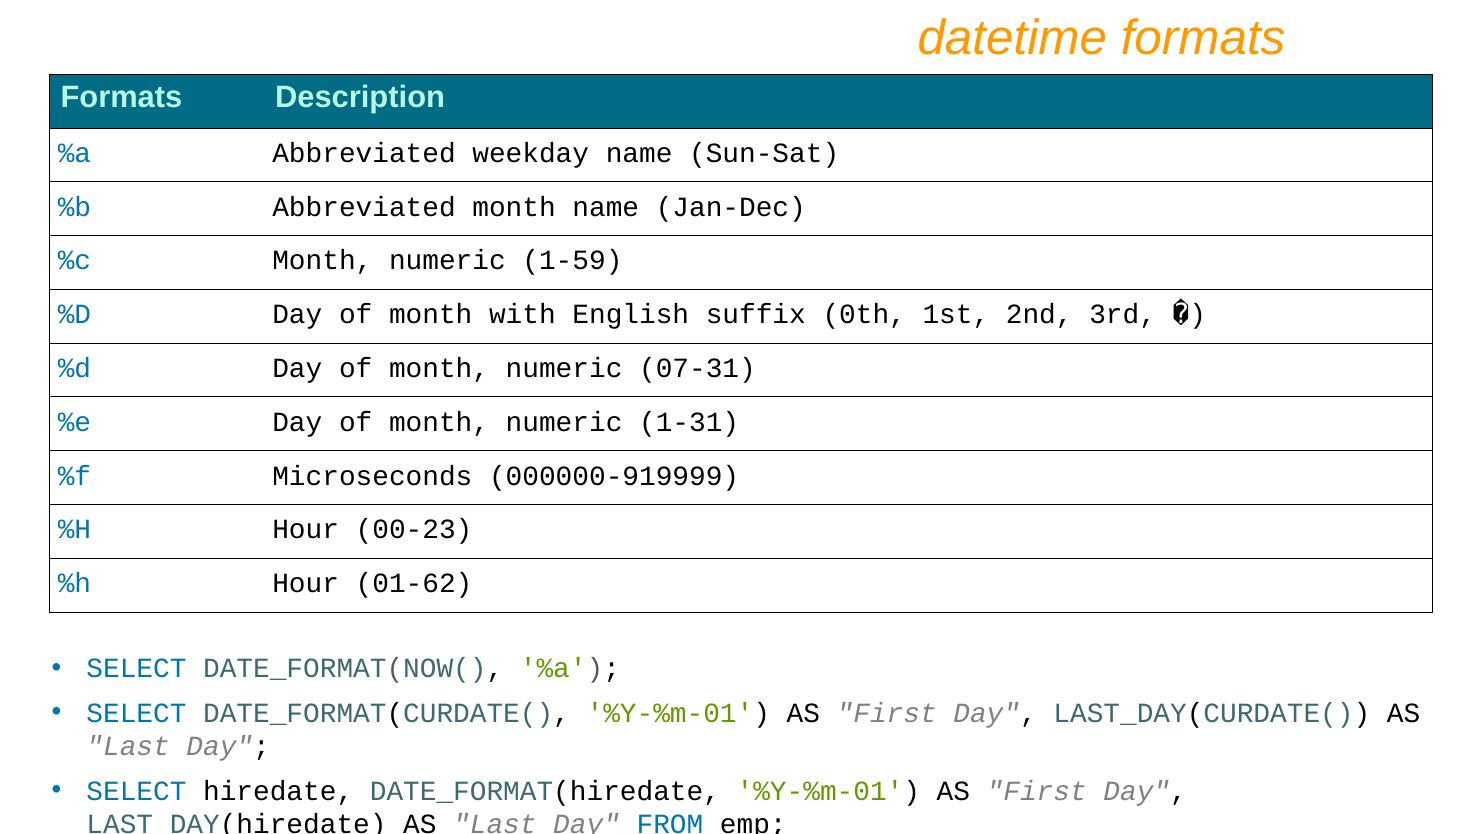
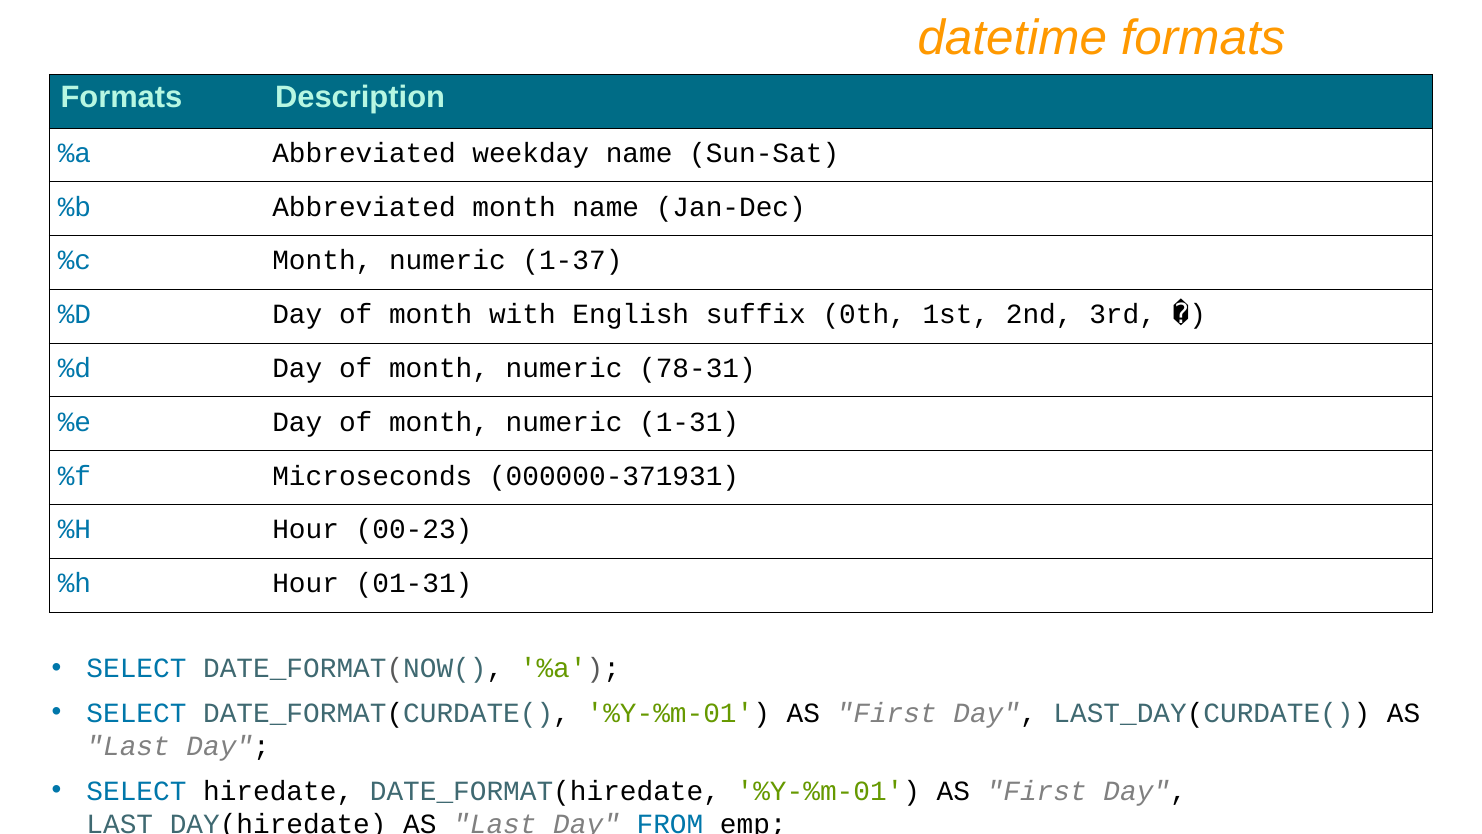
1-59: 1-59 -> 1-37 (572, 261)
07-31: 07-31 -> 78-31 (697, 368)
000000-919999: 000000-919999 -> 000000-371931 (614, 476)
01-62: 01-62 -> 01-31 (414, 583)
